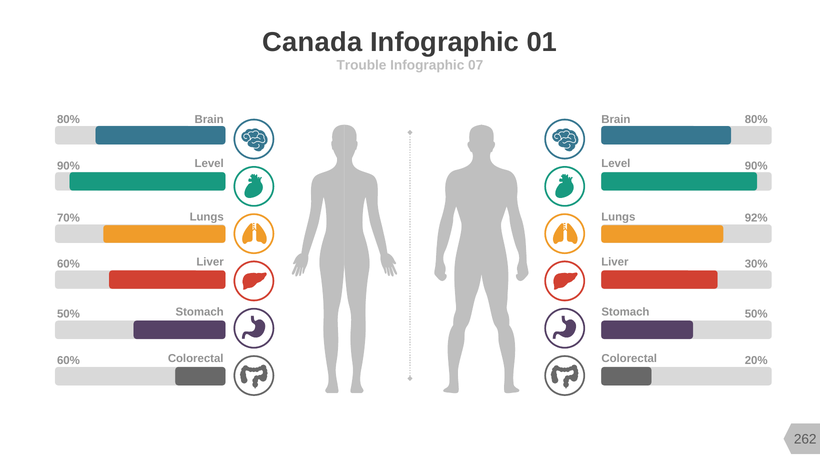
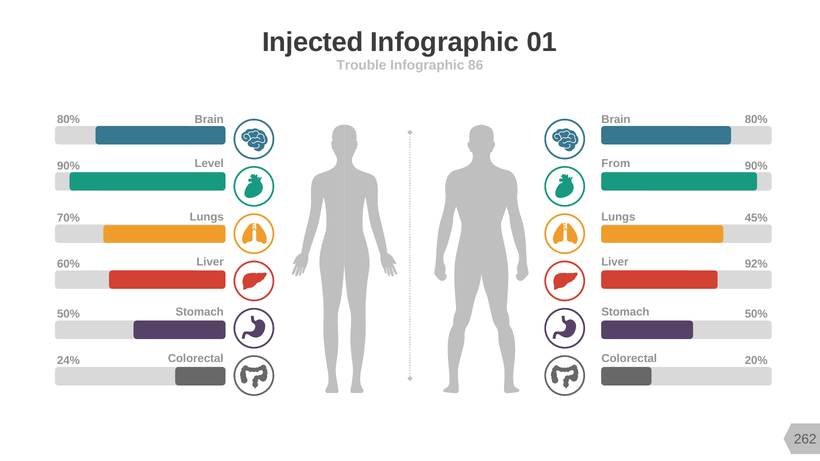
Canada: Canada -> Injected (313, 42)
07: 07 -> 86 (476, 66)
Level: Level -> From (616, 163)
92%: 92% -> 45% (756, 218)
30%: 30% -> 92% (756, 264)
60%: 60% -> 24% (68, 361)
